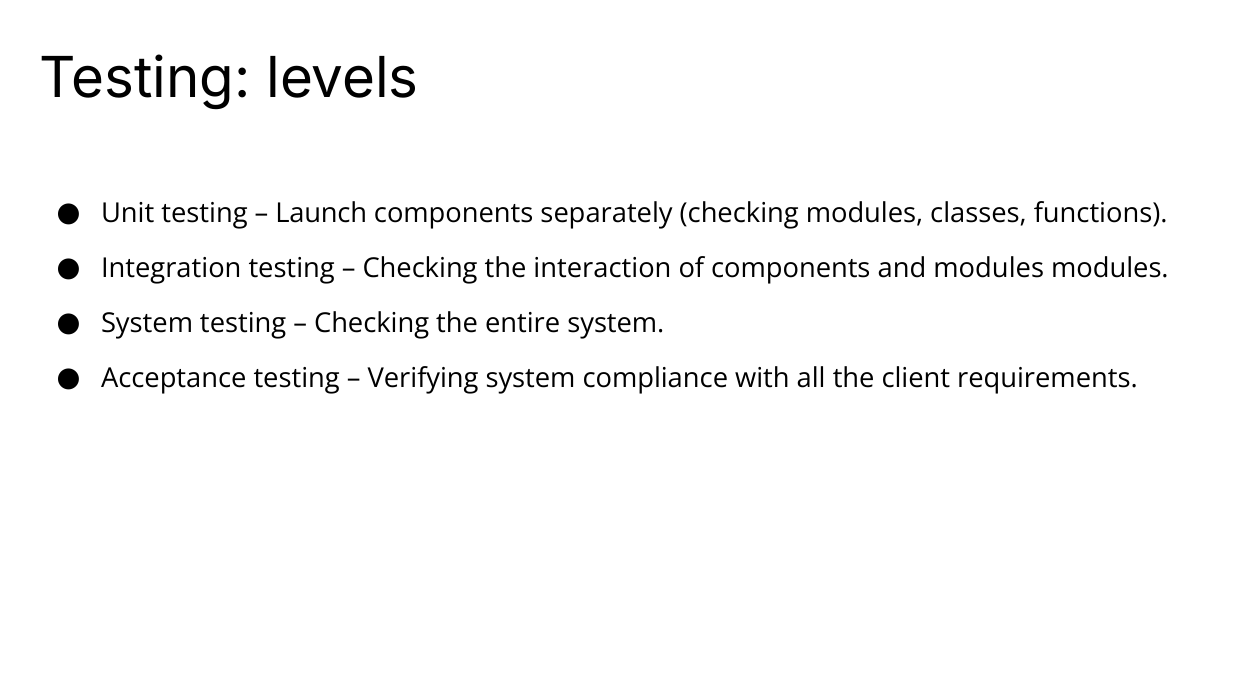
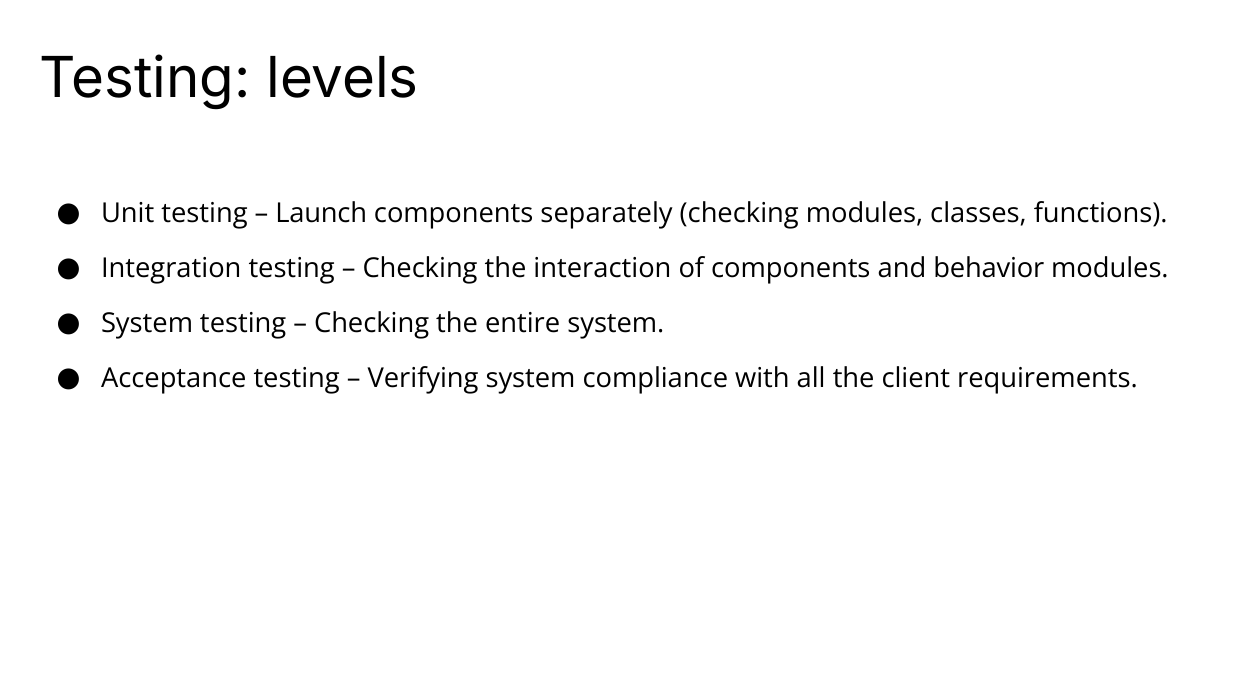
and modules: modules -> behavior (989, 268)
